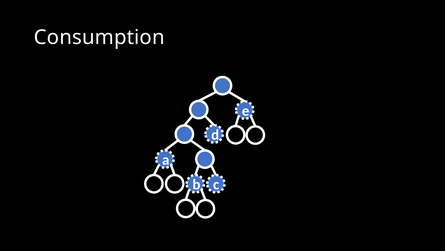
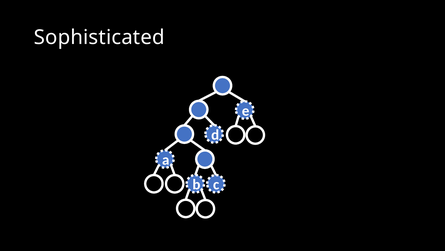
Consumption: Consumption -> Sophisticated (99, 37)
